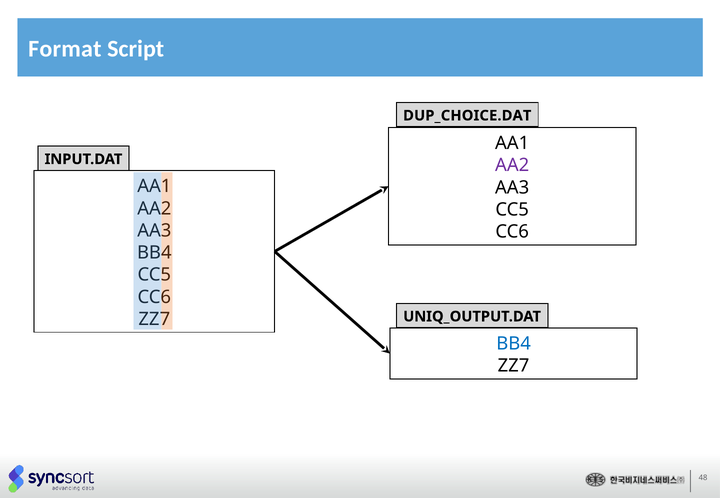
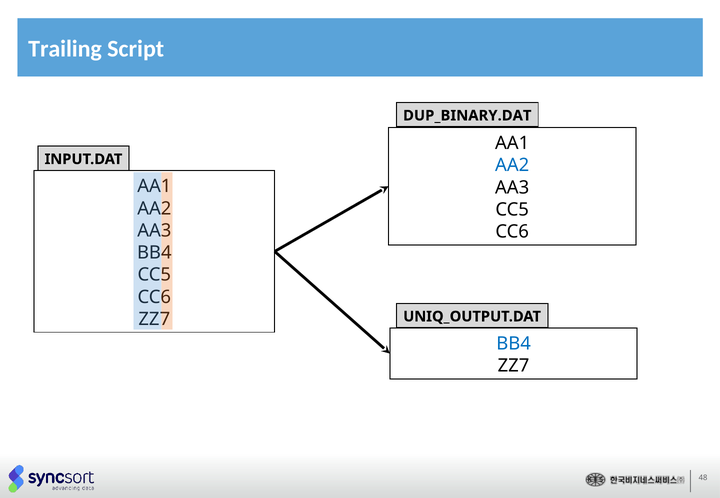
Format: Format -> Trailing (65, 49)
DUP_CHOICE.DAT: DUP_CHOICE.DAT -> DUP_BINARY.DAT (467, 116)
AA2 colour: purple -> blue (512, 165)
